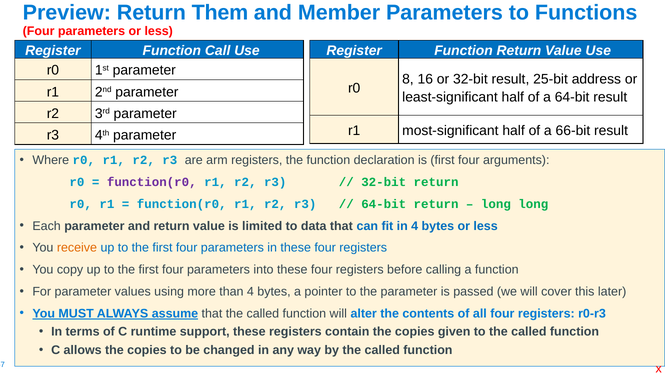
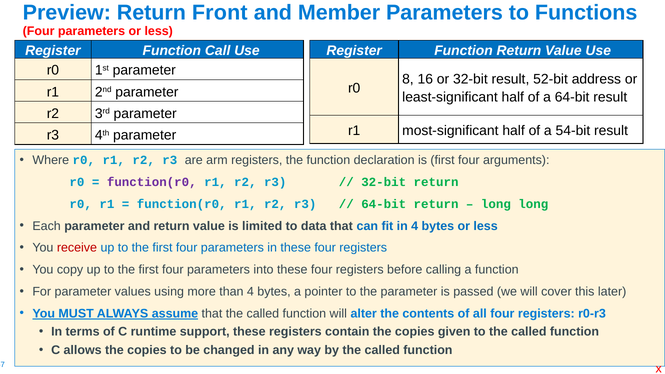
Them: Them -> Front (220, 13)
25-bit: 25-bit -> 52-bit (551, 79)
66-bit: 66-bit -> 54-bit (573, 131)
receive colour: orange -> red (77, 248)
